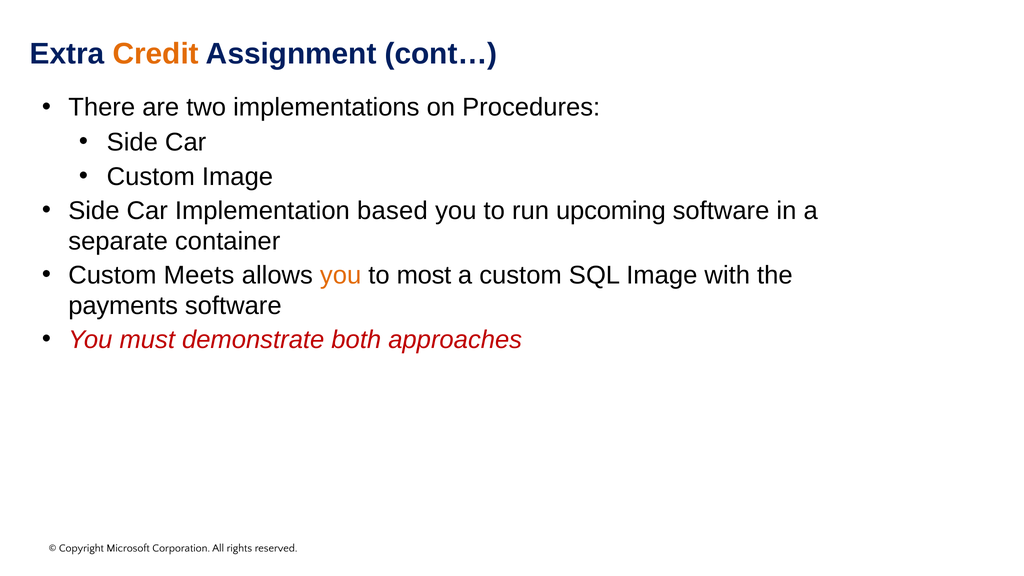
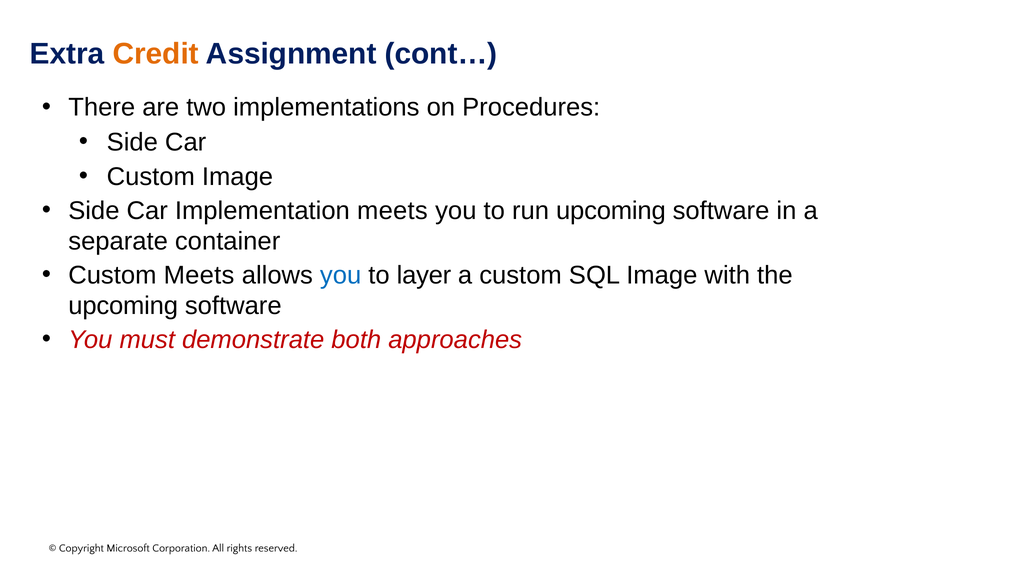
Implementation based: based -> meets (392, 211)
you colour: orange -> blue (341, 275)
most: most -> layer (424, 275)
payments: payments -> upcoming (123, 306)
